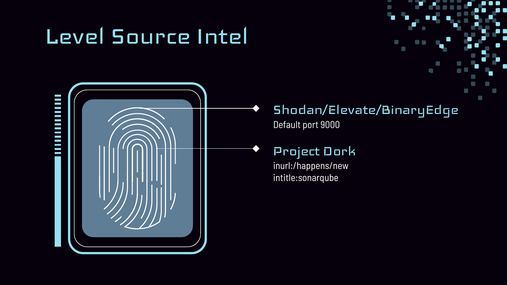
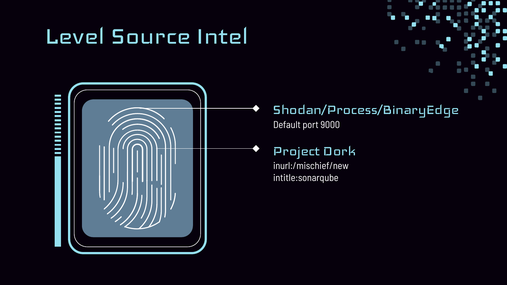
Shodan/Elevate/BinaryEdge: Shodan/Elevate/BinaryEdge -> Shodan/Process/BinaryEdge (366, 109)
inurl:/happens/new: inurl:/happens/new -> inurl:/mischief/new (311, 166)
